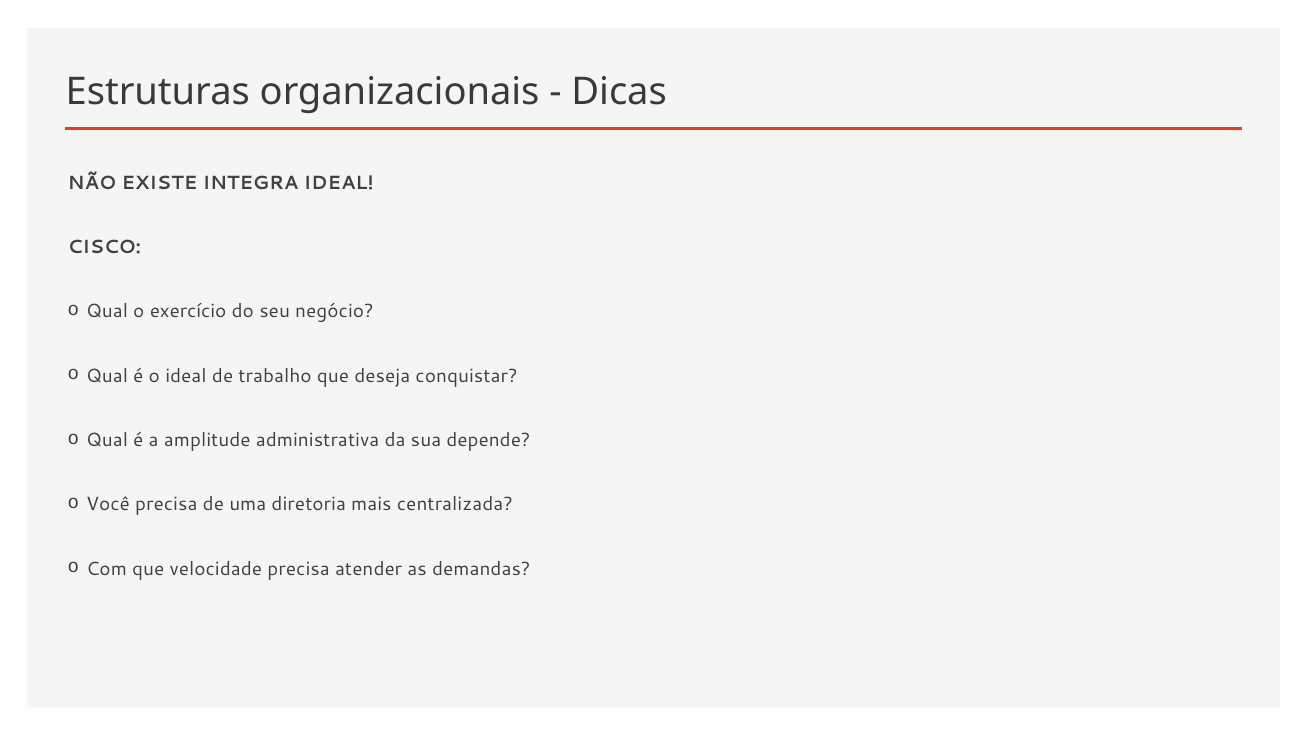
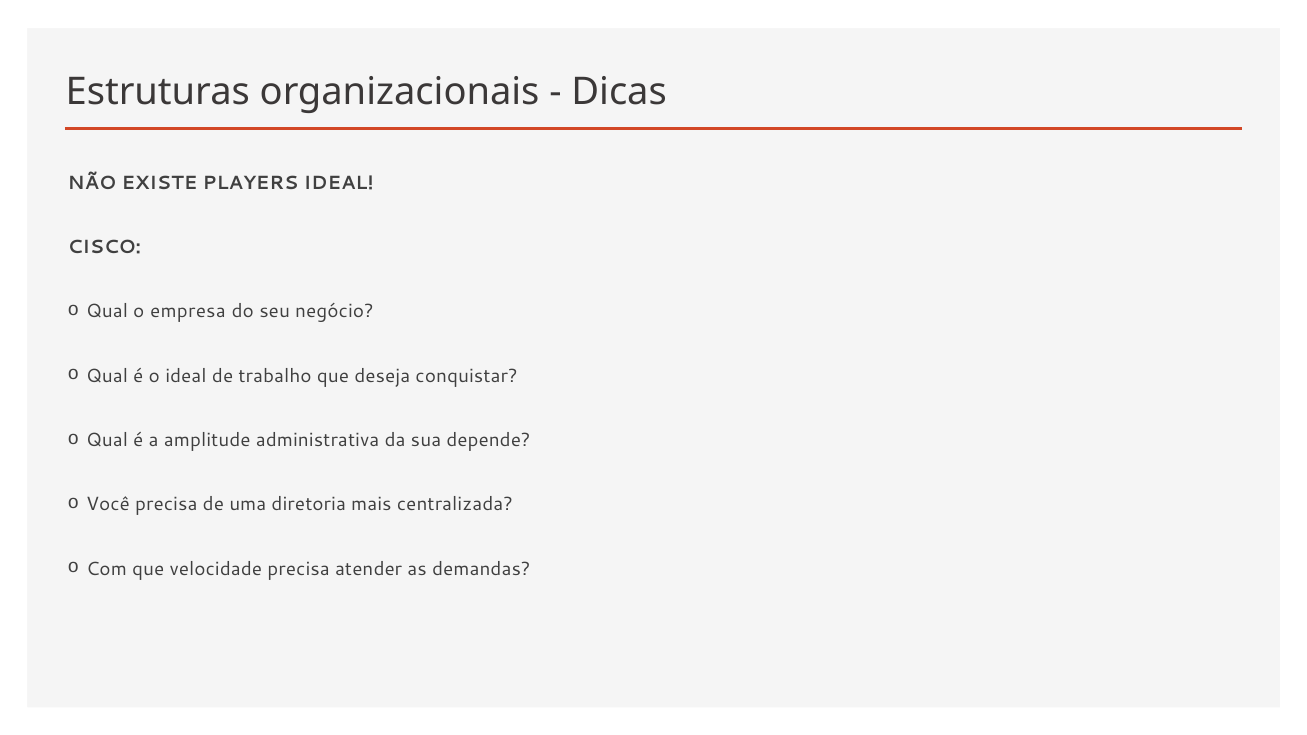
INTEGRA: INTEGRA -> PLAYERS (251, 183)
exercício: exercício -> empresa (188, 312)
